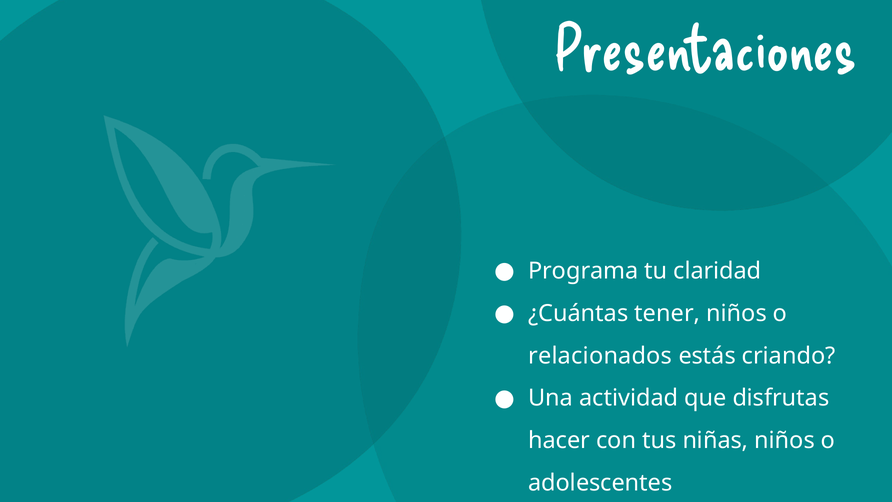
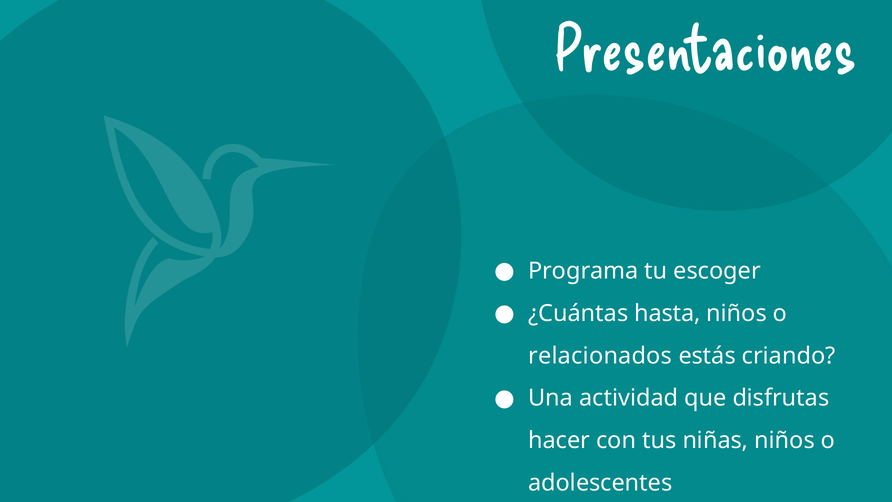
claridad: claridad -> escoger (717, 271)
tener: tener -> hasta (667, 313)
